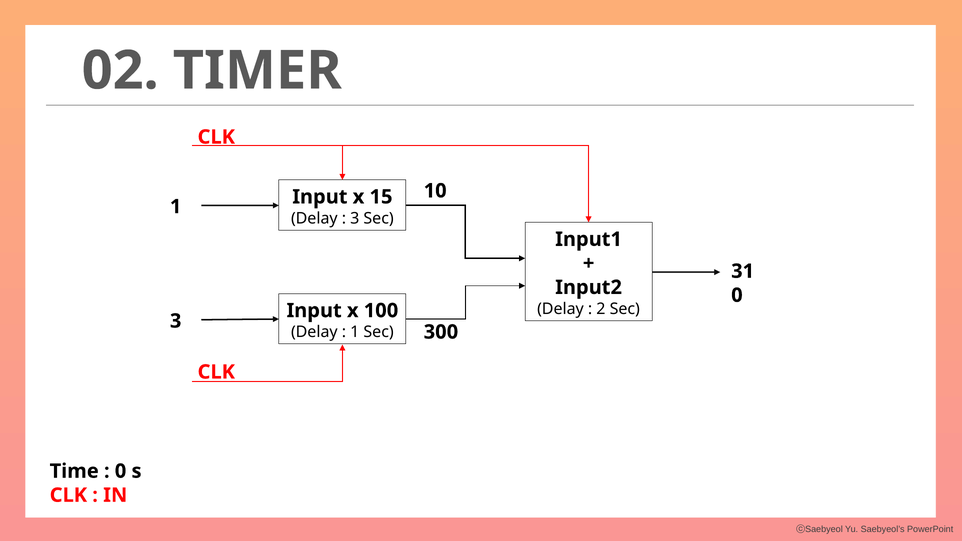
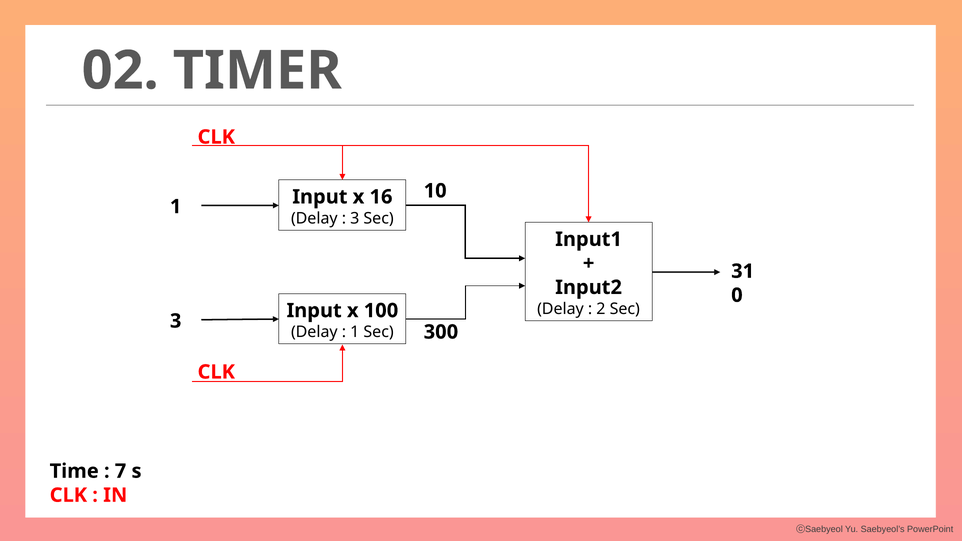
15: 15 -> 16 (381, 197)
0: 0 -> 7 (121, 471)
